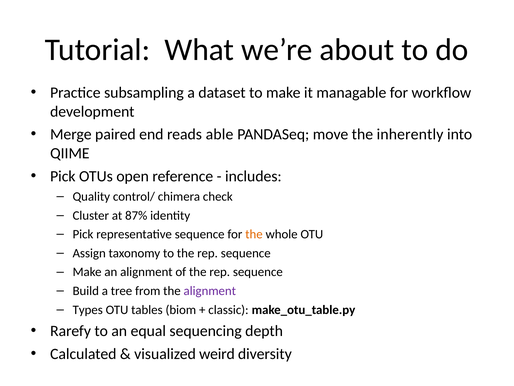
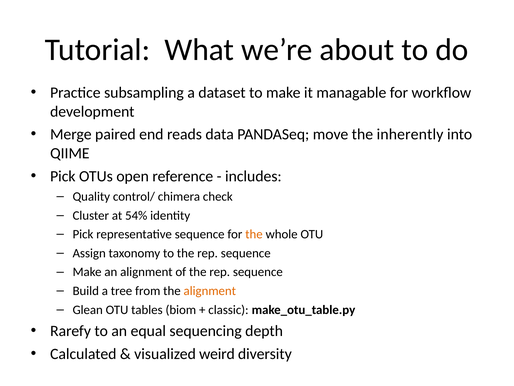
able: able -> data (220, 134)
87%: 87% -> 54% (136, 215)
alignment colour: purple -> orange (210, 291)
Types: Types -> Glean (88, 309)
